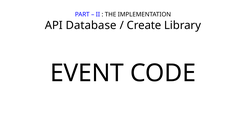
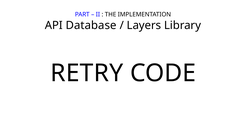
Create: Create -> Layers (144, 25)
EVENT: EVENT -> RETRY (87, 73)
